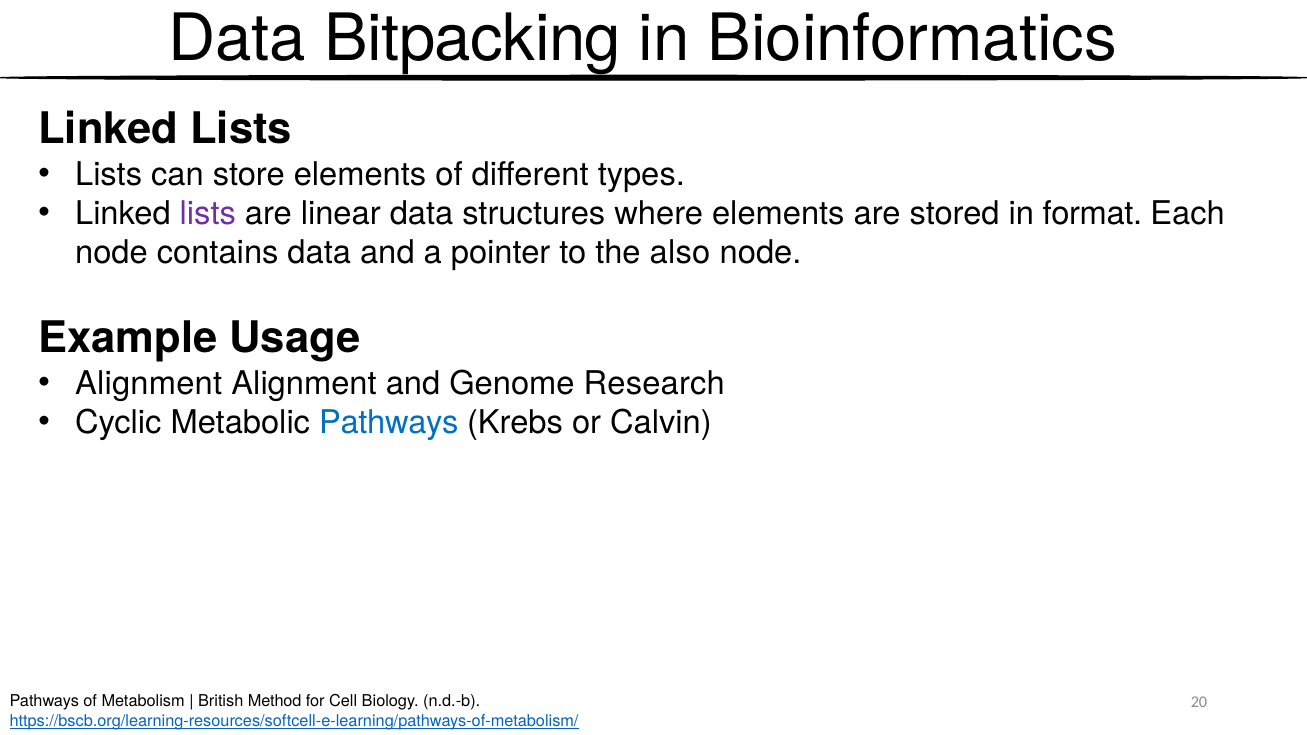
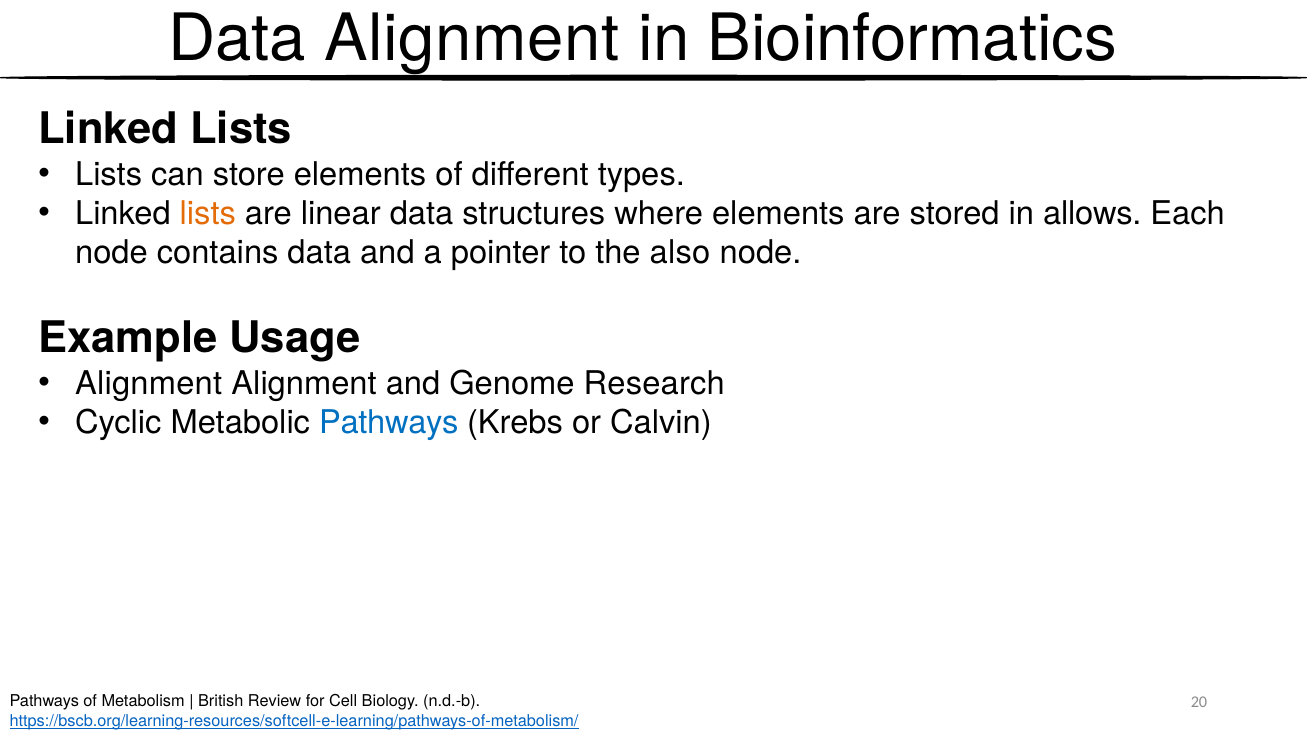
Data Bitpacking: Bitpacking -> Alignment (472, 39)
lists colour: purple -> orange (208, 214)
format: format -> allows (1092, 214)
Method: Method -> Review (275, 701)
